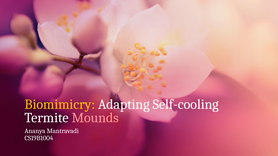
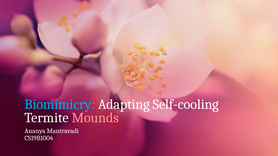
Biomimicry colour: yellow -> light blue (60, 105)
